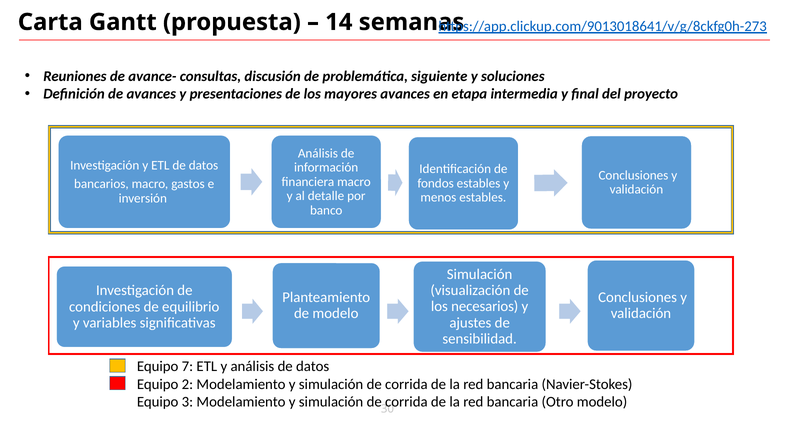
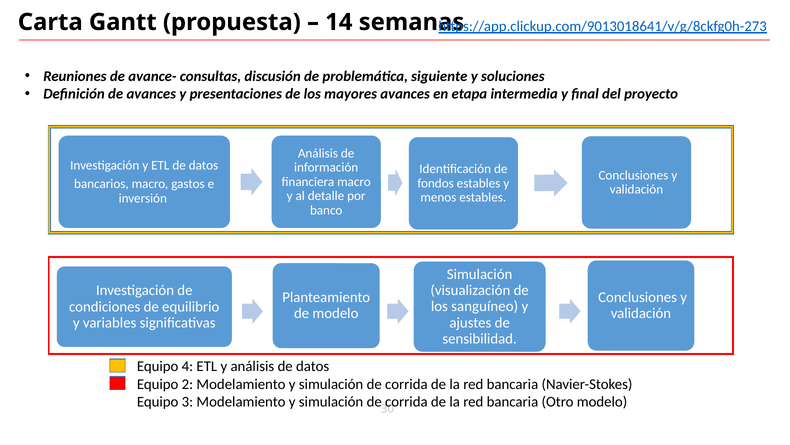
necesarios: necesarios -> sanguíneo (485, 306)
7: 7 -> 4 (187, 366)
